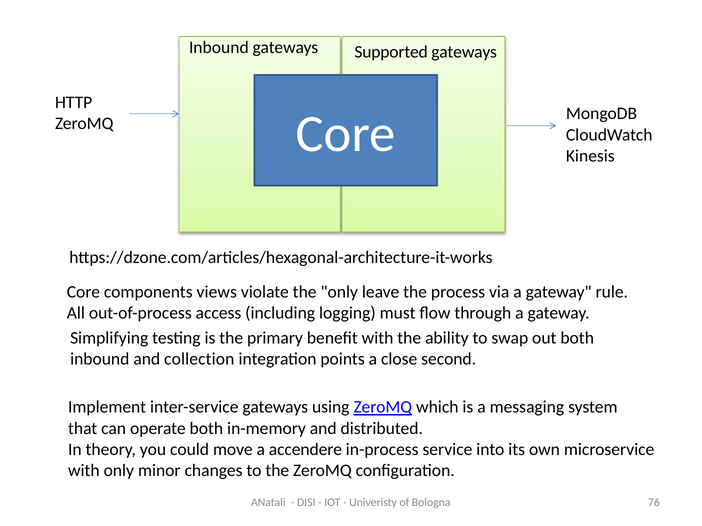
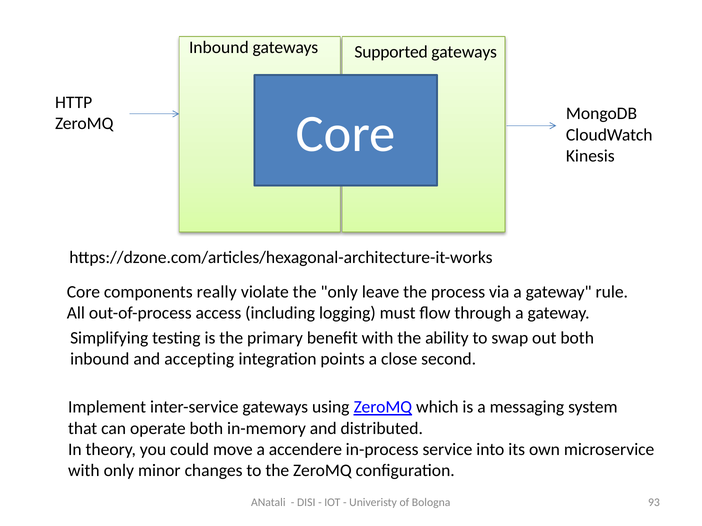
views: views -> really (217, 292)
collection: collection -> accepting (199, 360)
76: 76 -> 93 (654, 503)
